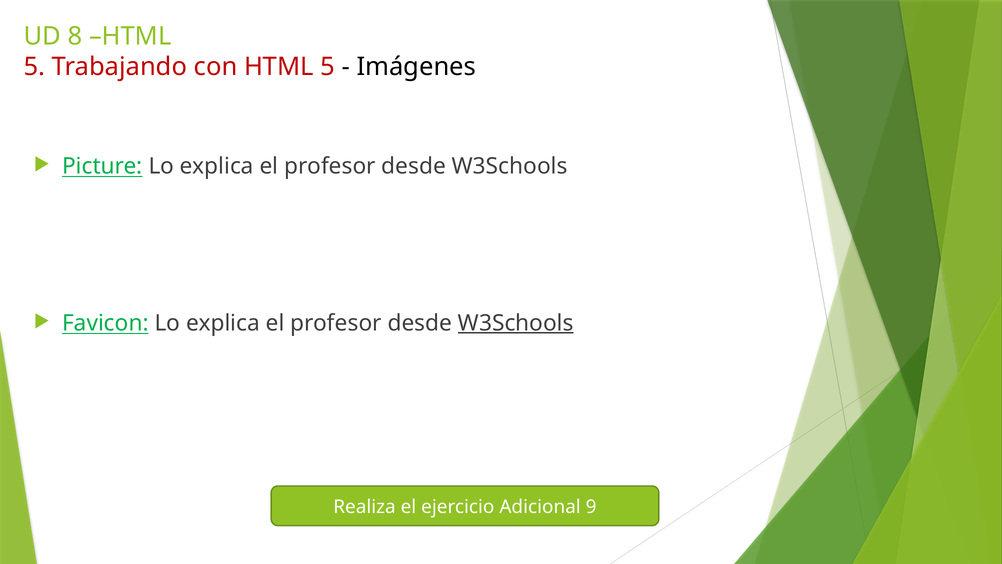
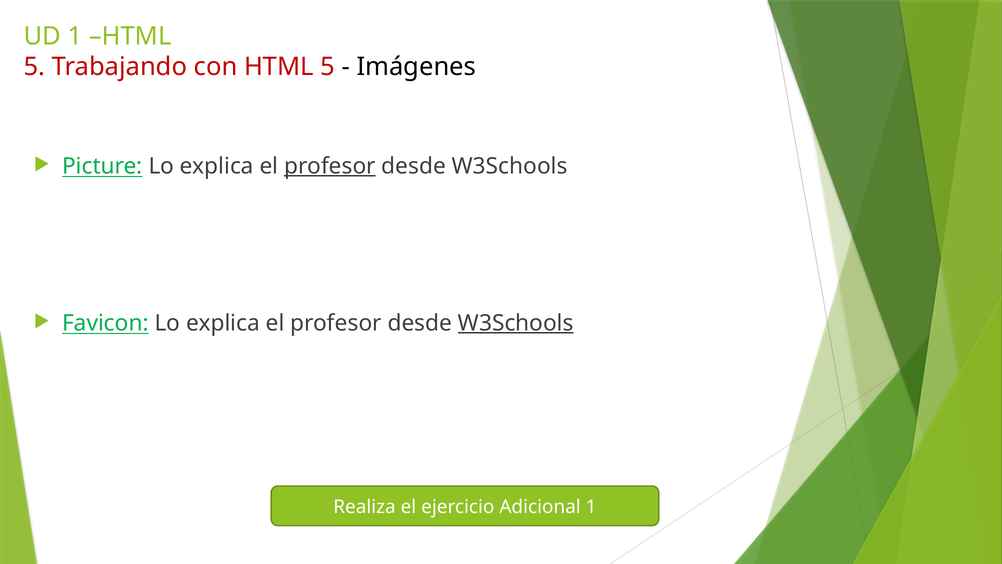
UD 8: 8 -> 1 (75, 36)
profesor underline: none -> present (330, 166)
Adicional 9: 9 -> 1 (591, 507)
